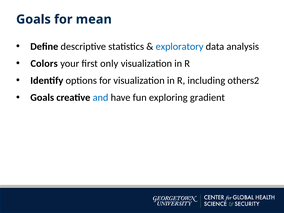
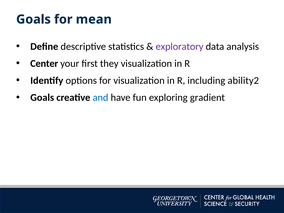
exploratory colour: blue -> purple (180, 46)
Colors: Colors -> Center (44, 64)
only: only -> they (109, 64)
others2: others2 -> ability2 (243, 81)
